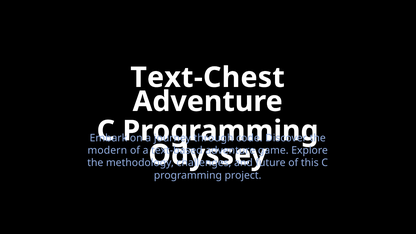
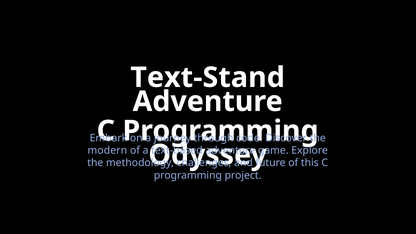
Text-Chest: Text-Chest -> Text-Stand (208, 78)
